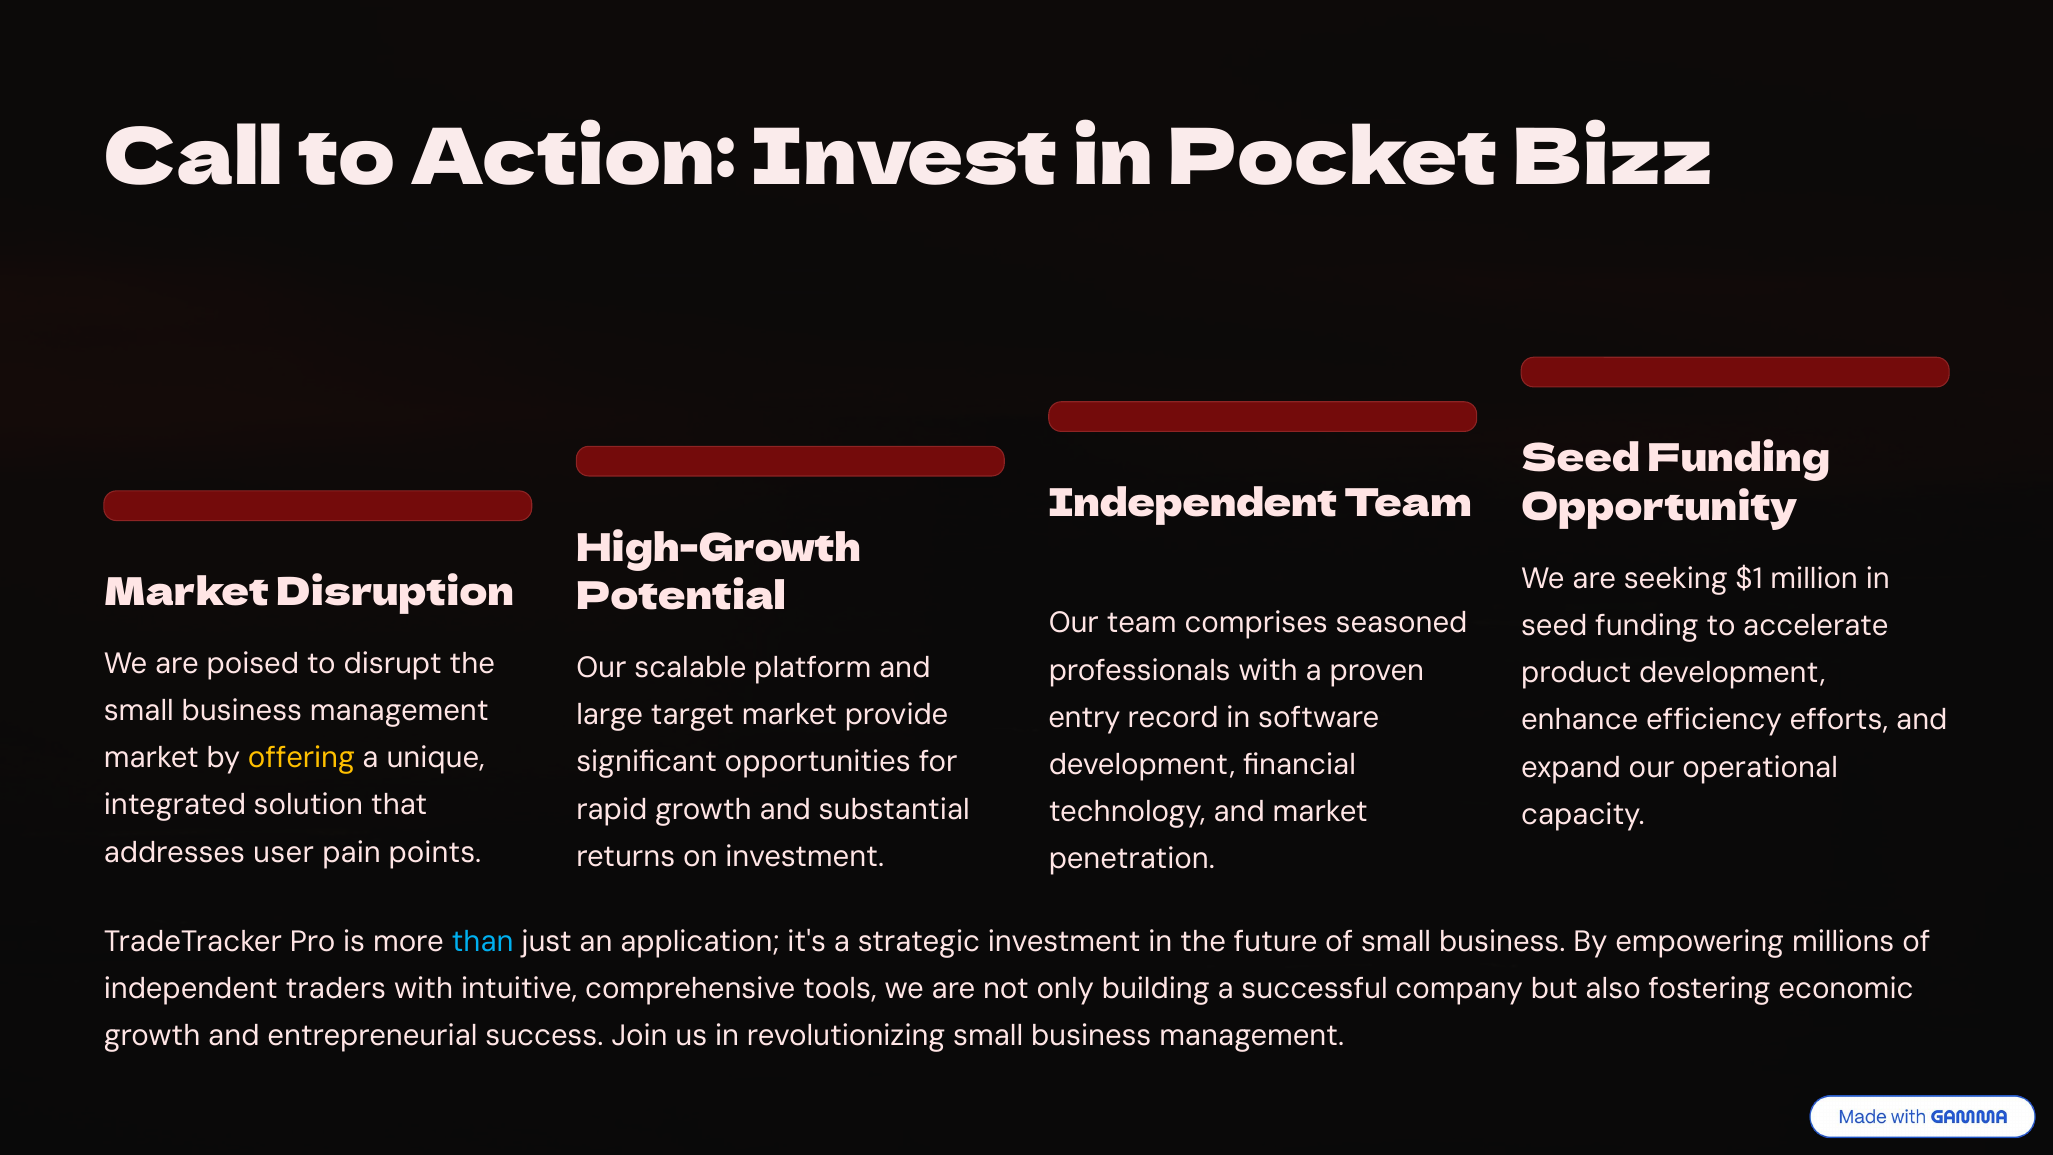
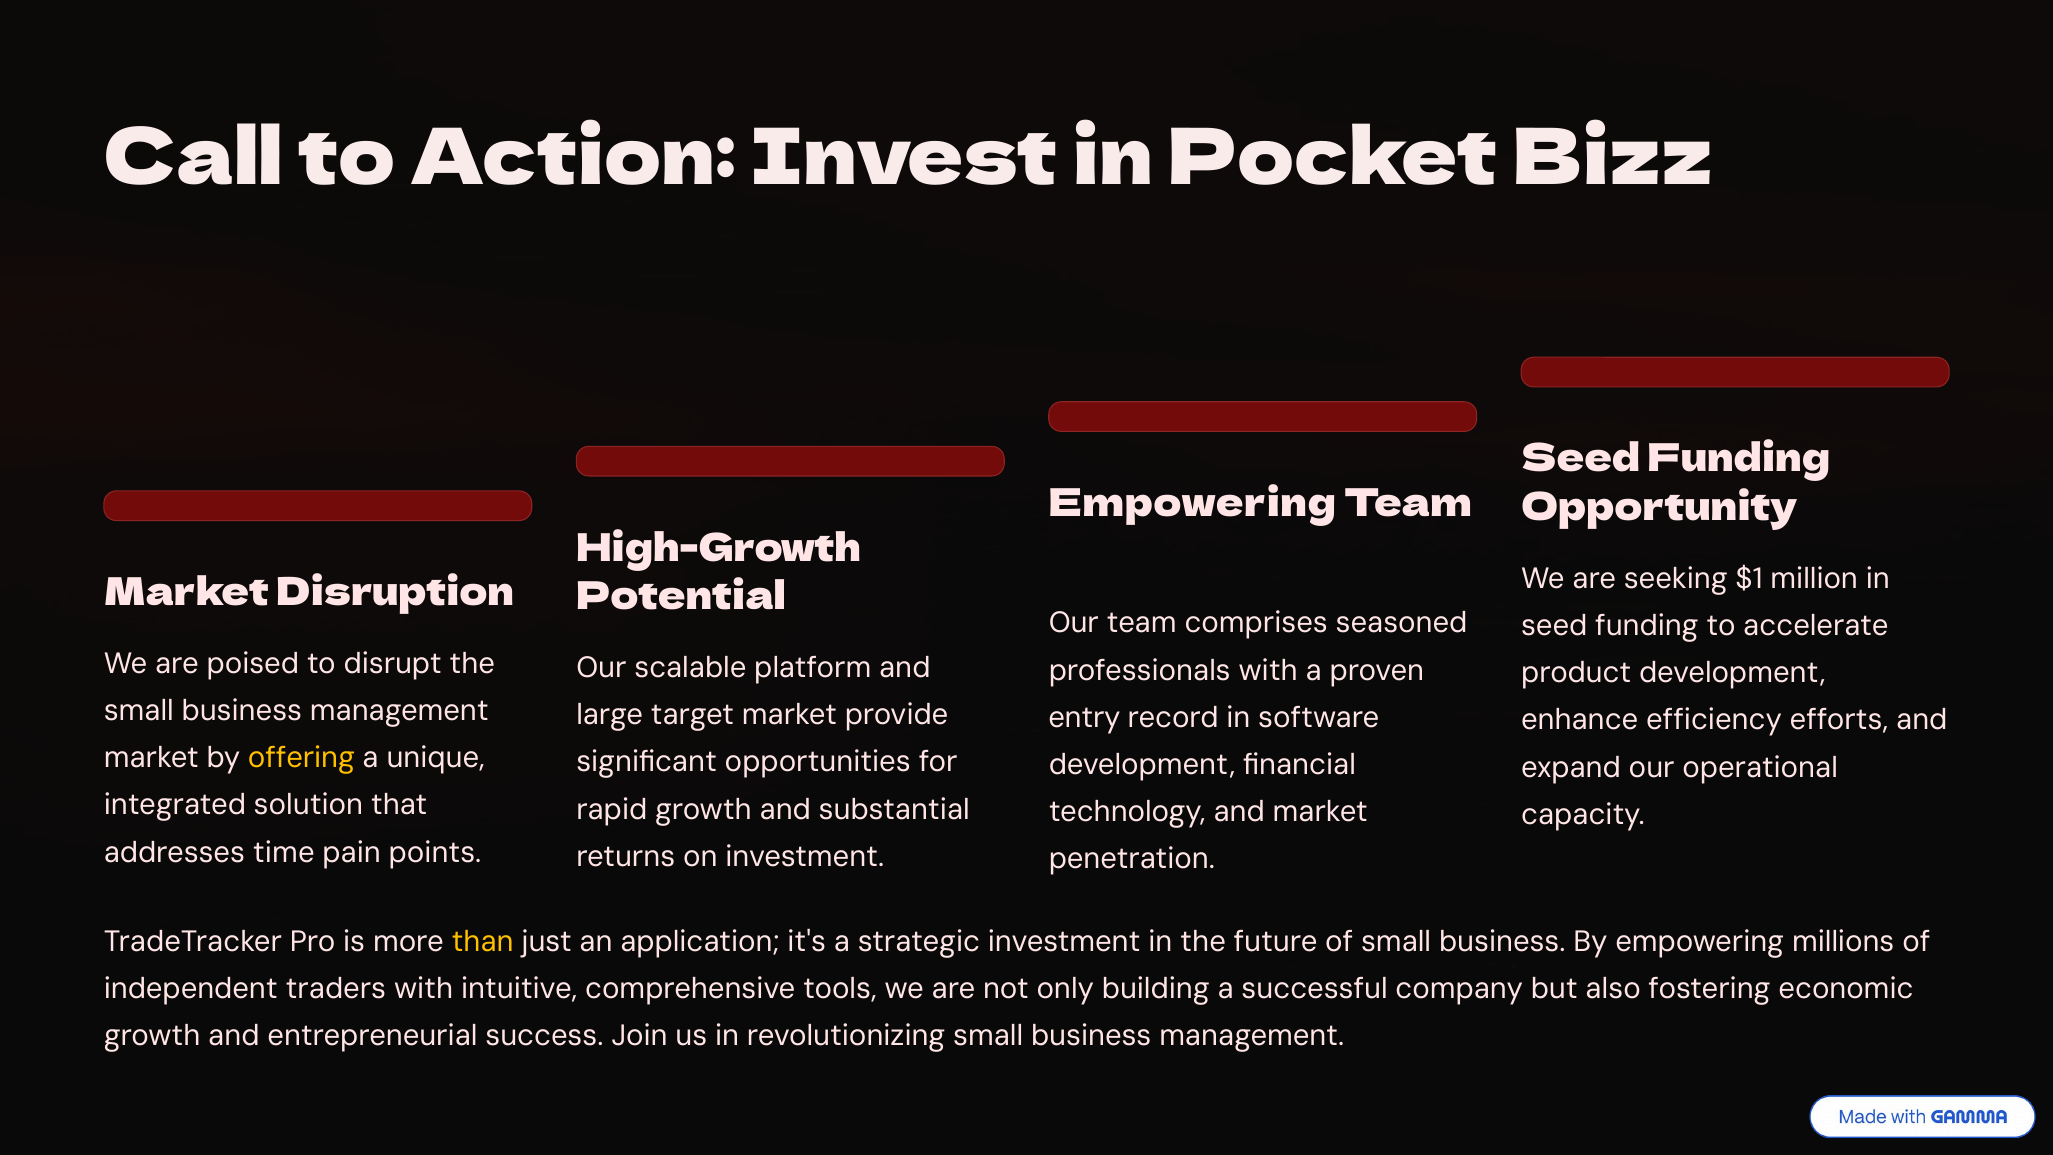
Independent: Independent -> Empowering (1192, 504)
user: user -> time (284, 852)
than colour: light blue -> yellow (483, 941)
